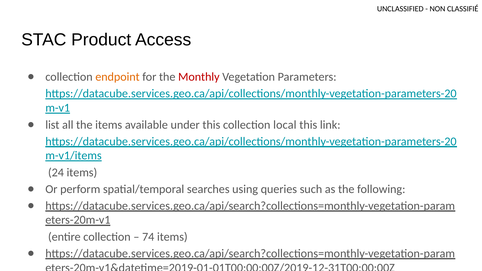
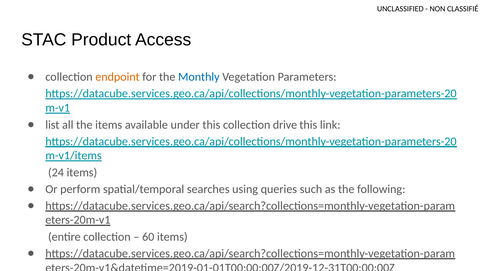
Monthly colour: red -> blue (199, 77)
local: local -> drive (285, 125)
74: 74 -> 60 (148, 237)
